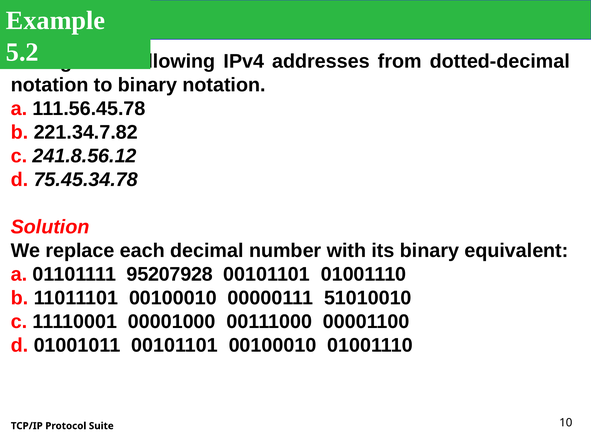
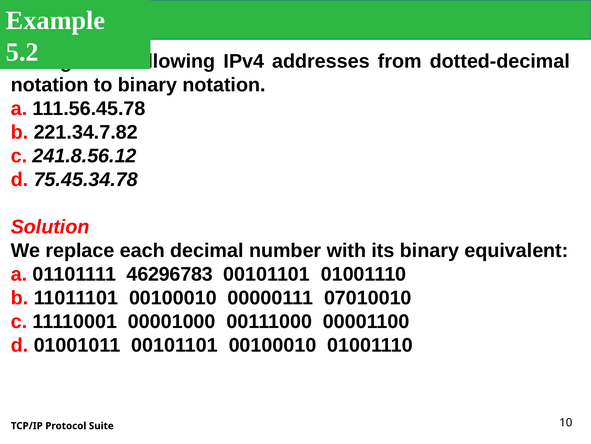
95207928: 95207928 -> 46296783 (170, 274)
51010010: 51010010 -> 07010010 (368, 298)
